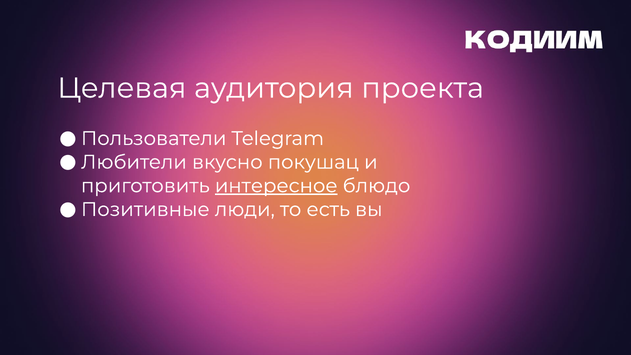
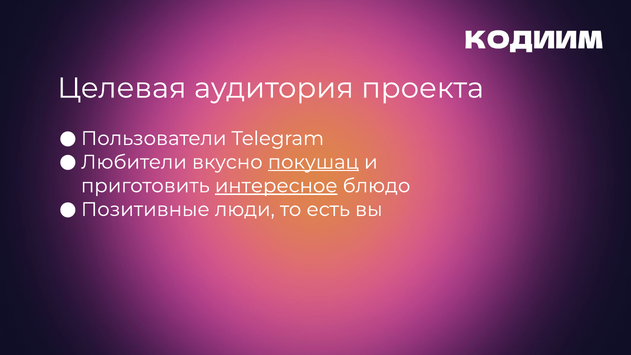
покушац underline: none -> present (313, 162)
